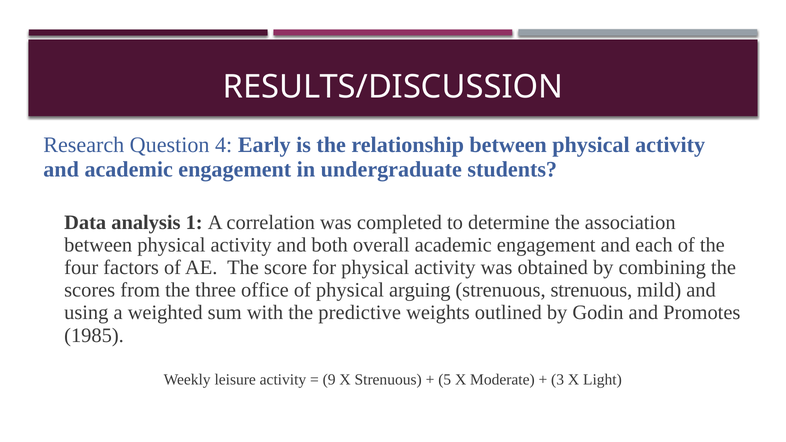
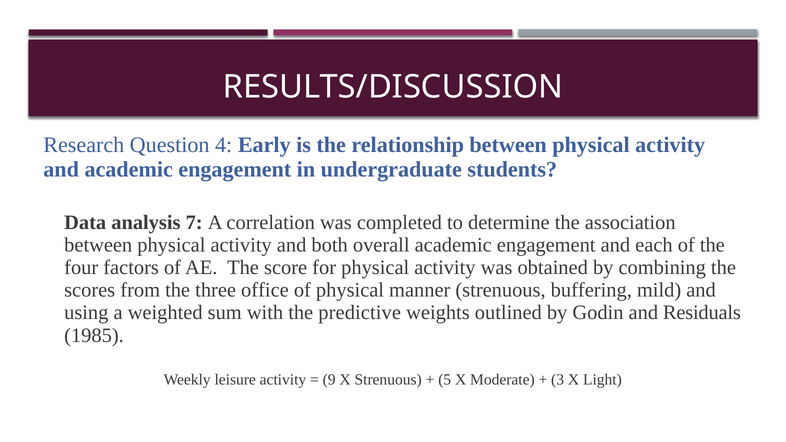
1: 1 -> 7 (194, 222)
arguing: arguing -> manner (420, 290)
strenuous strenuous: strenuous -> buffering (591, 290)
Promotes: Promotes -> Residuals (702, 313)
